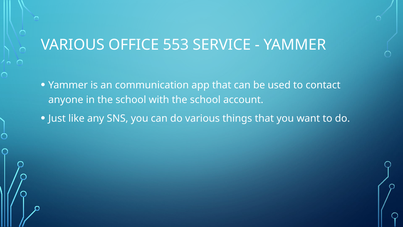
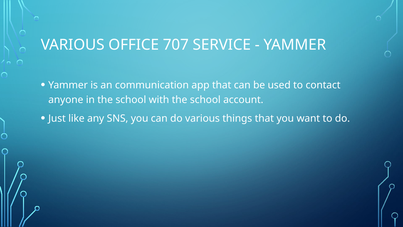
553: 553 -> 707 (176, 45)
